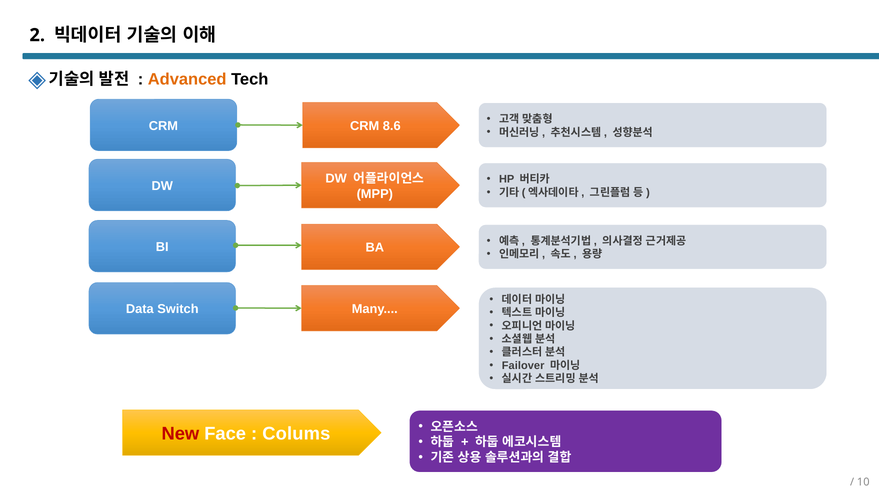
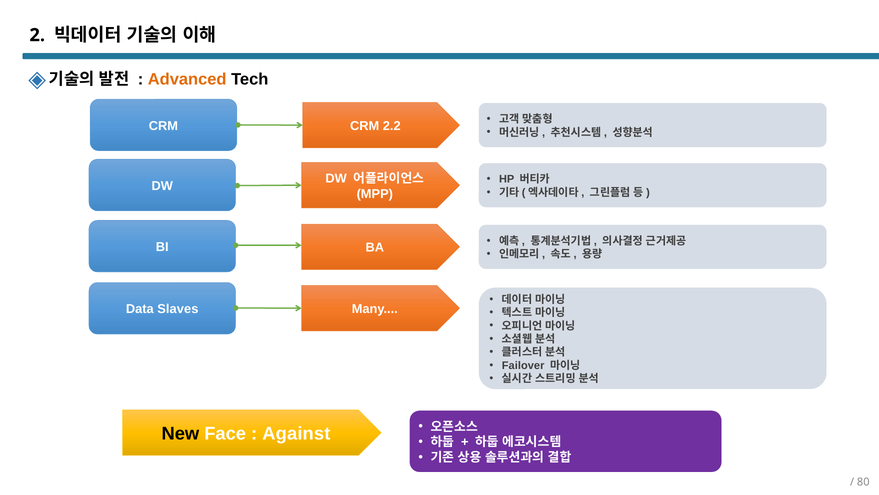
8.6: 8.6 -> 2.2 (392, 126)
Switch: Switch -> Slaves (178, 309)
New colour: red -> black (180, 433)
Colums: Colums -> Against (296, 433)
10: 10 -> 80 (863, 482)
